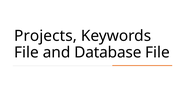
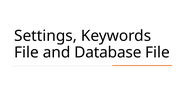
Projects: Projects -> Settings (46, 36)
